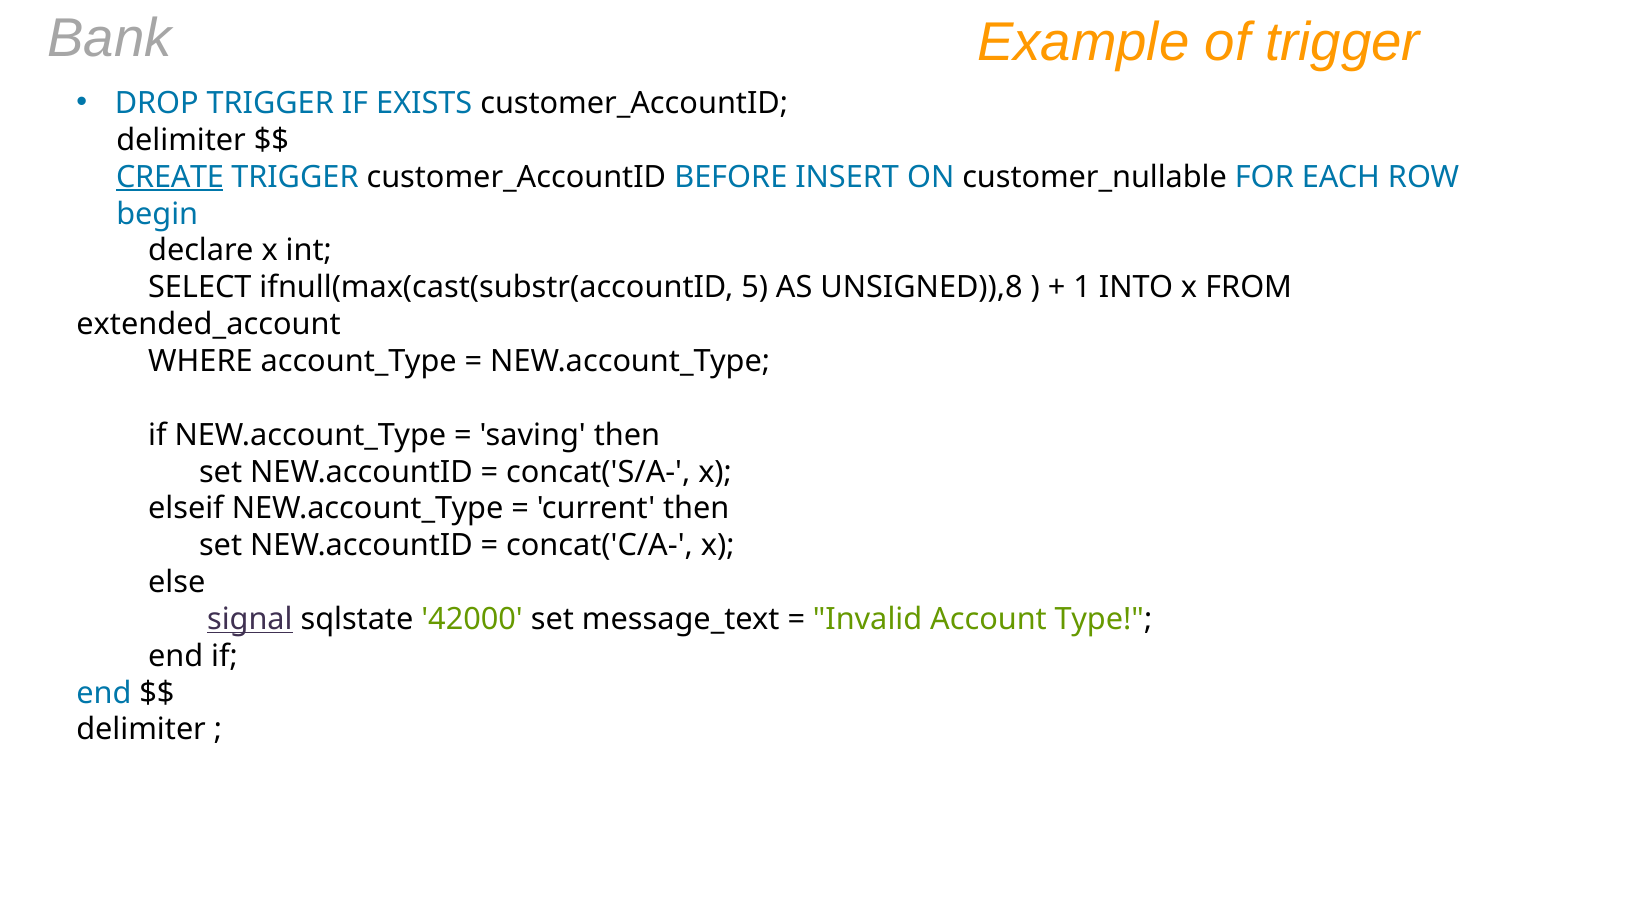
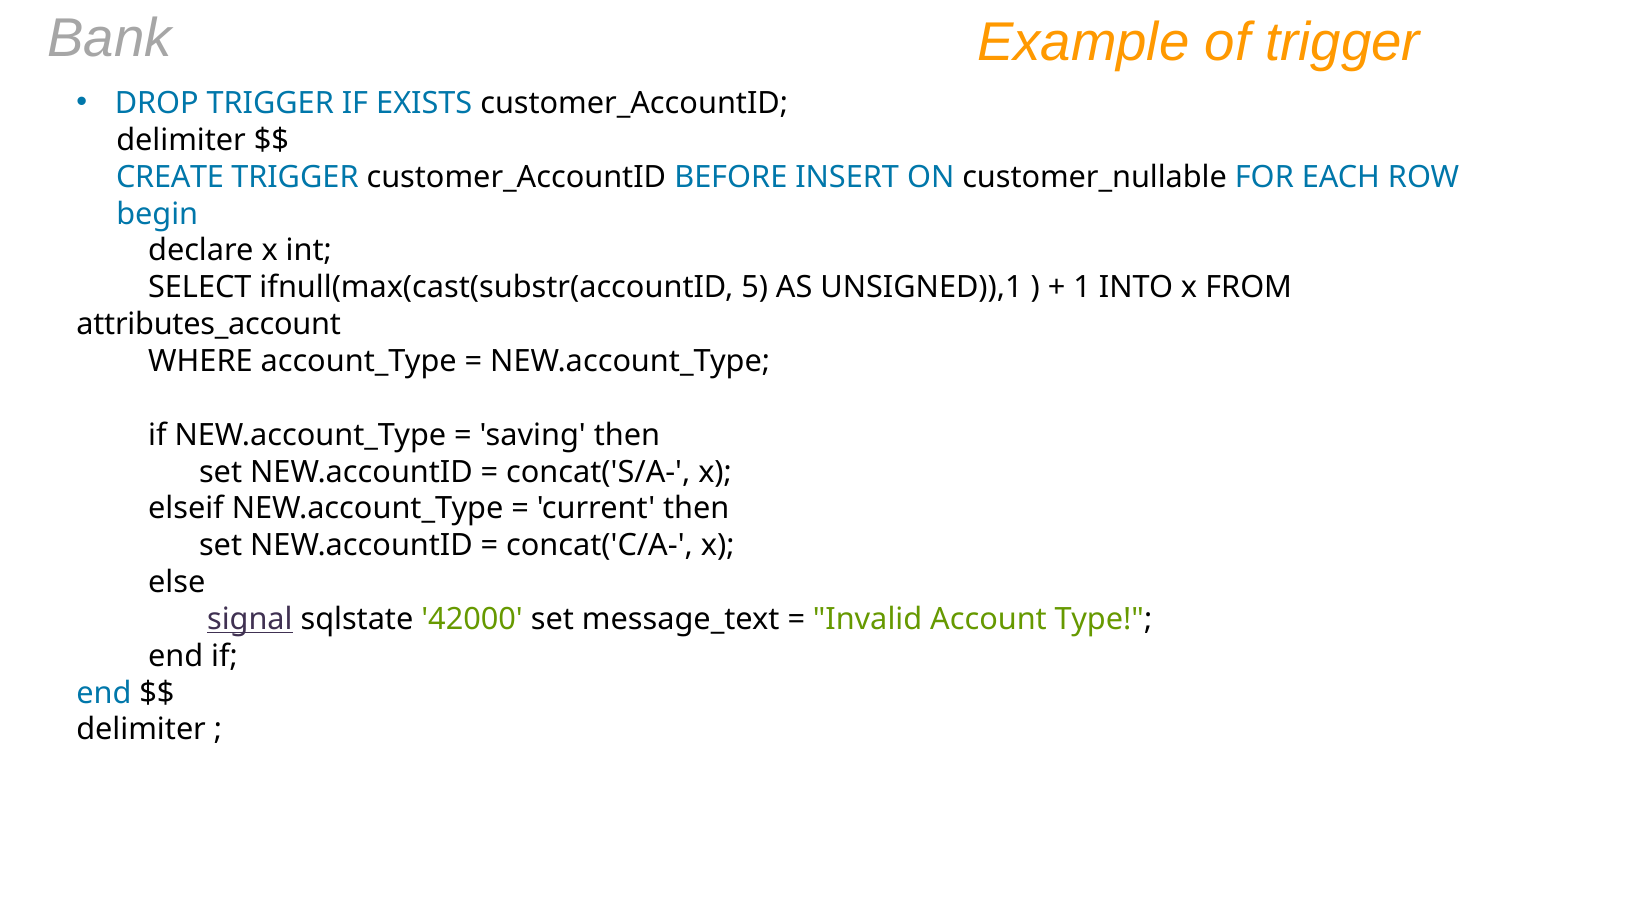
CREATE underline: present -> none (170, 177)
UNSIGNED)),8: UNSIGNED)),8 -> UNSIGNED)),1 (922, 288)
extended_account: extended_account -> attributes_account (209, 325)
